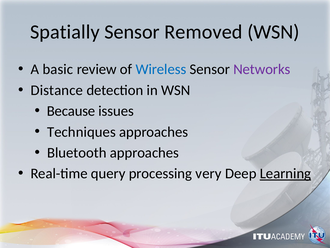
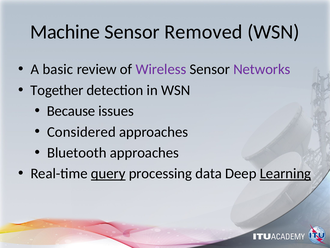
Spatially: Spatially -> Machine (65, 32)
Wireless colour: blue -> purple (161, 69)
Distance: Distance -> Together (57, 90)
Techniques: Techniques -> Considered (81, 132)
query underline: none -> present (108, 173)
very: very -> data (209, 173)
